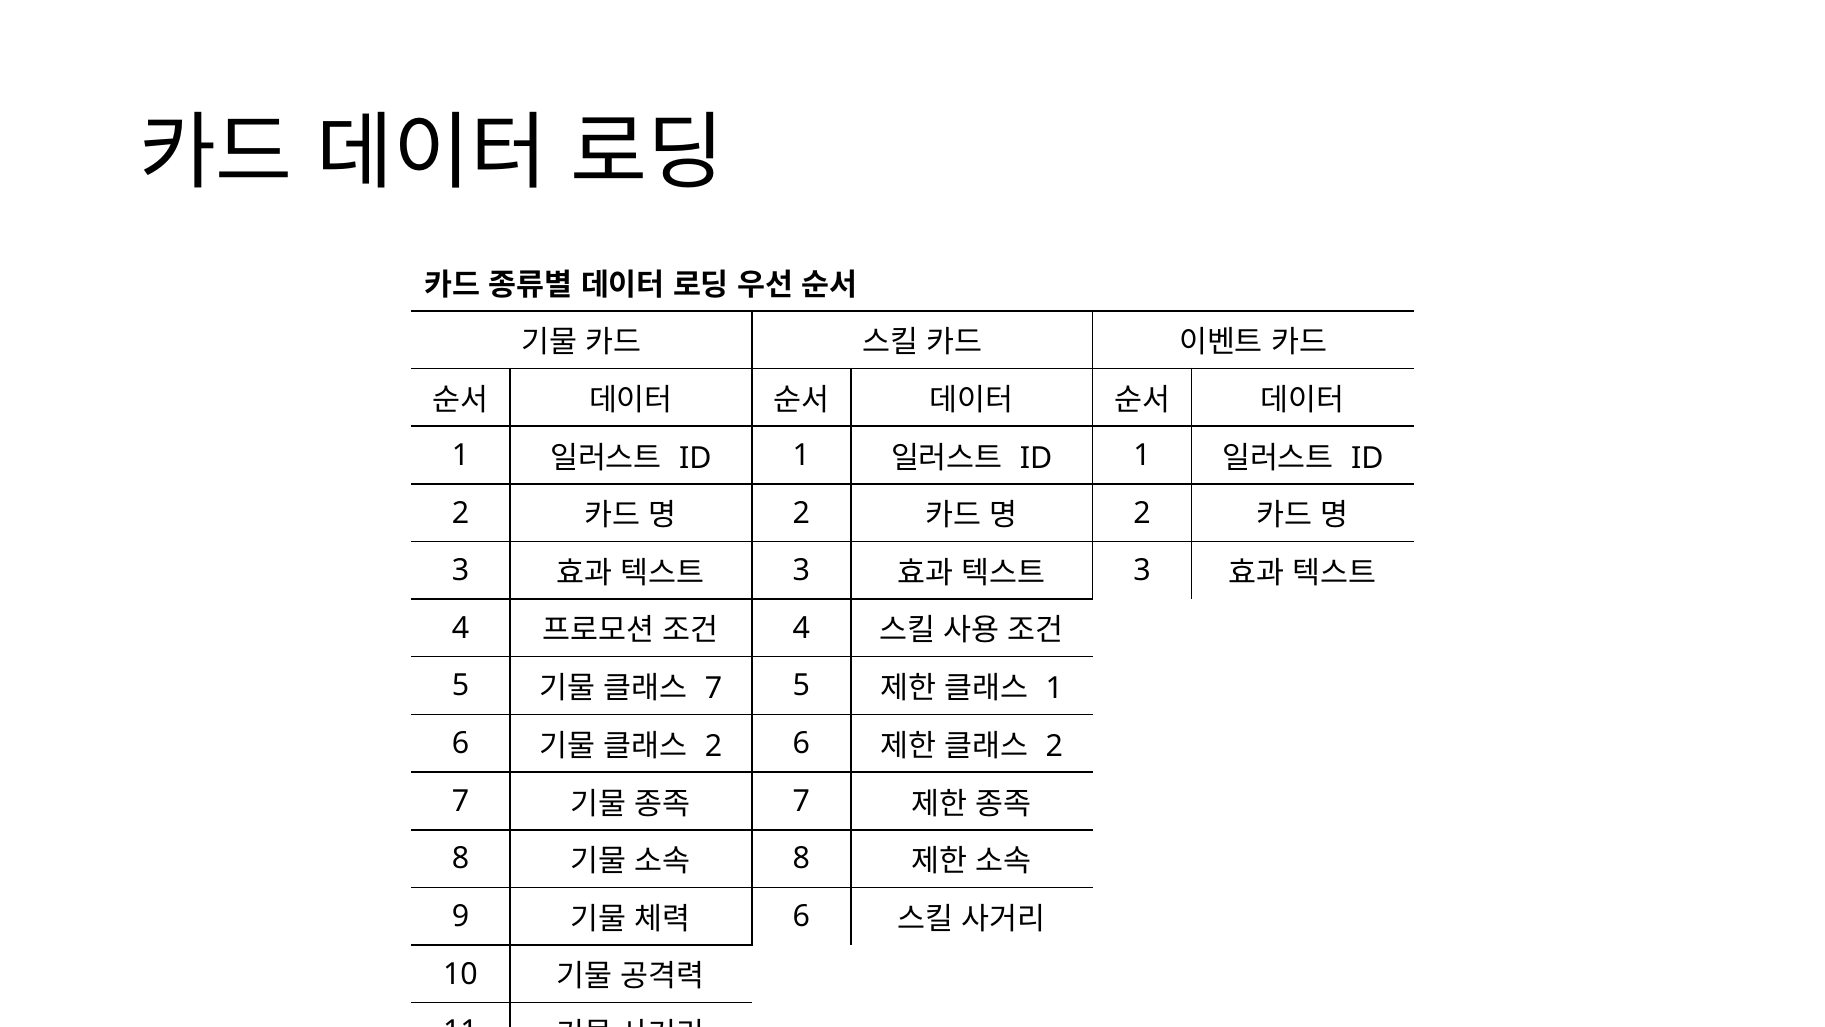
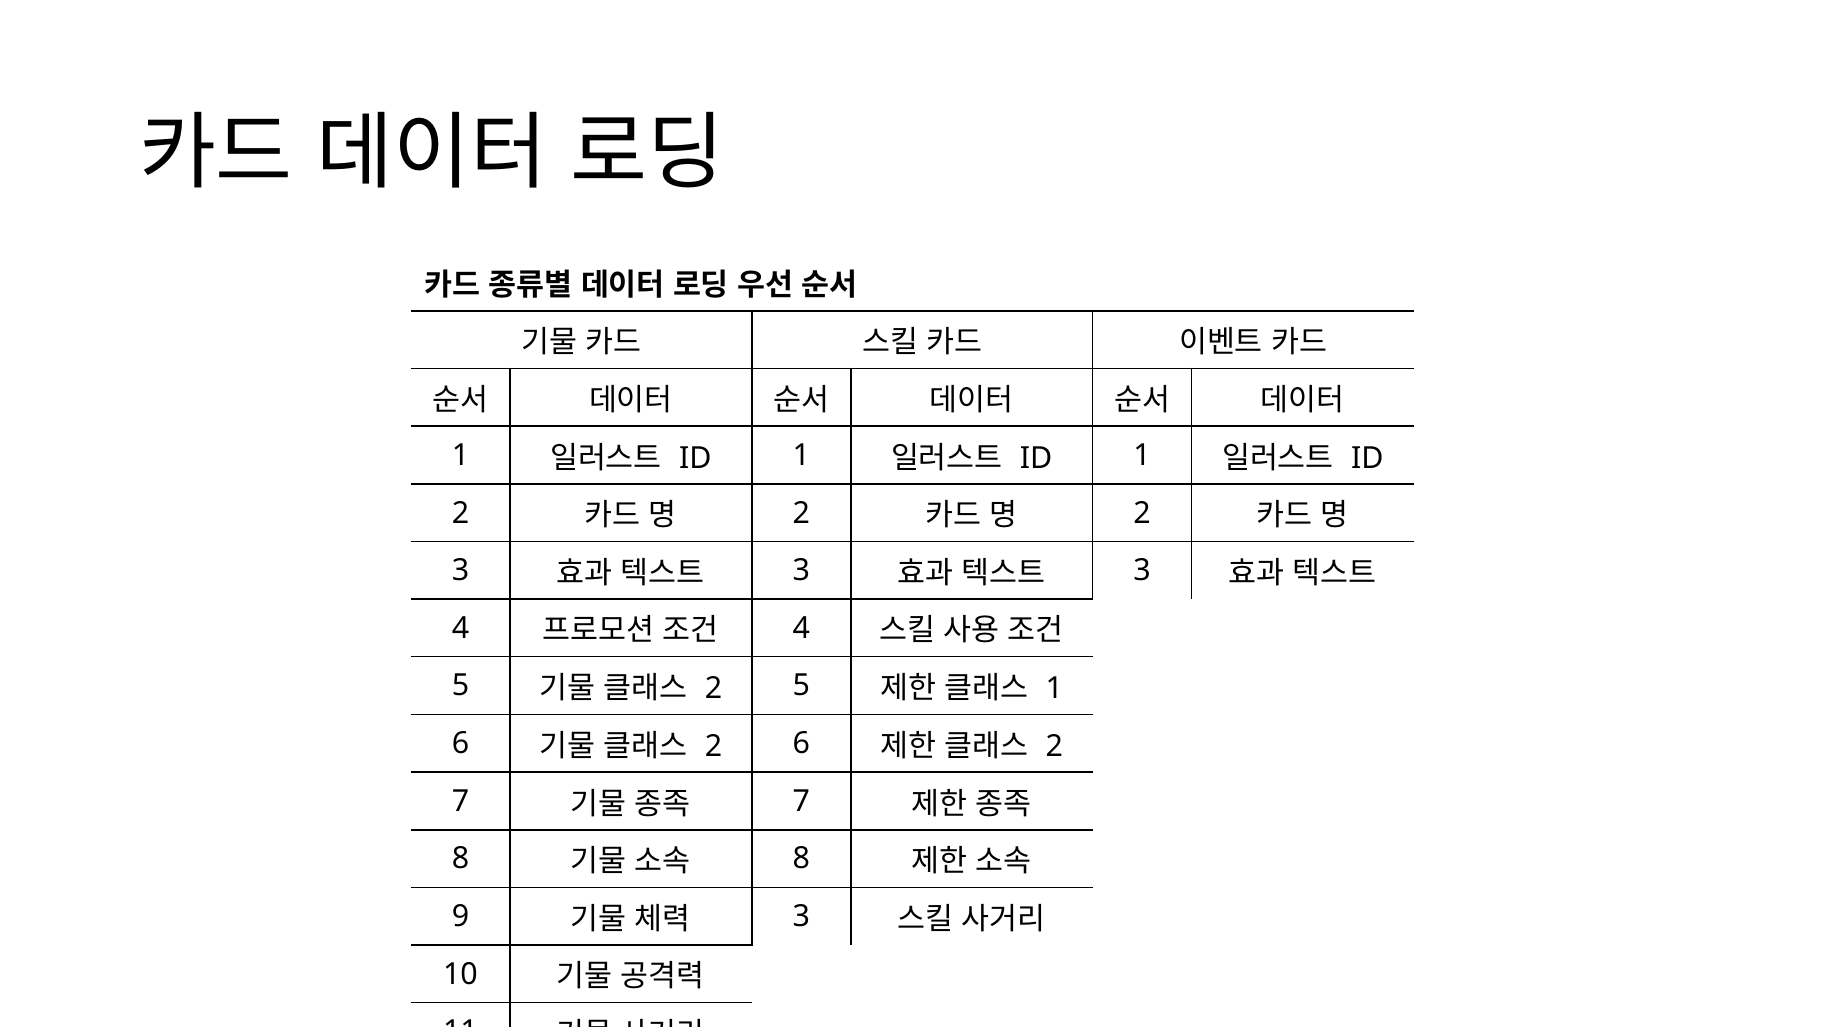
7: 7 -> 2 (714, 688)
6: 6 -> 3 (801, 916)
